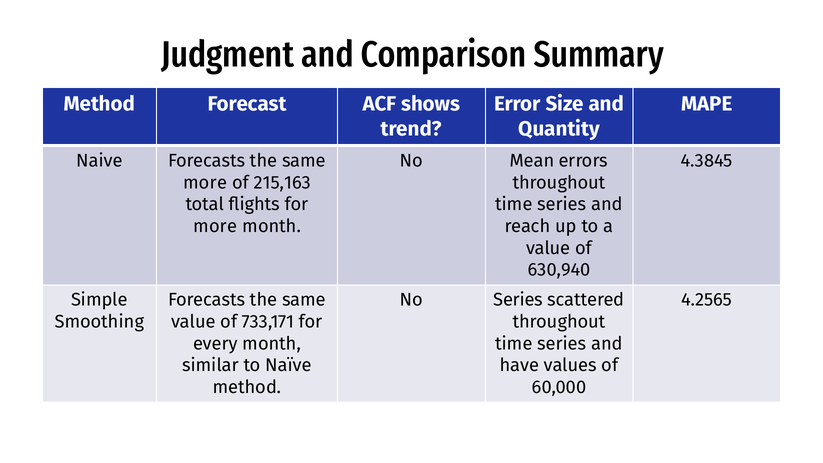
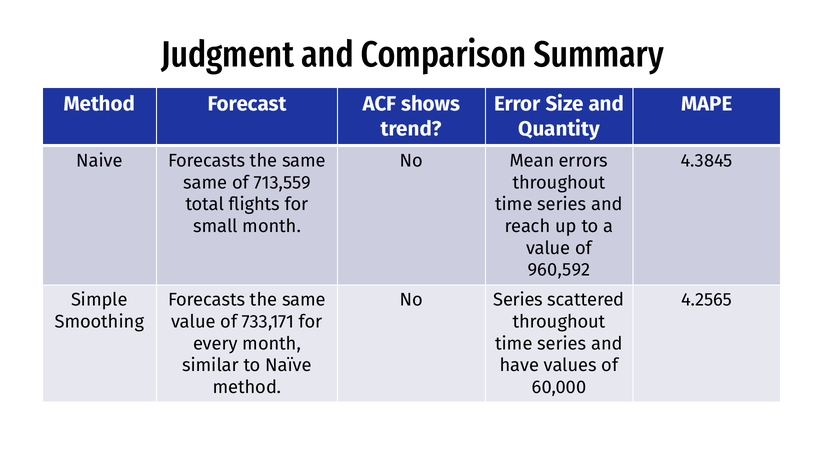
more: more -> same (205, 183)
215,163: 215,163 -> 713,559 (282, 183)
more: more -> small (215, 226)
630,940: 630,940 -> 960,592 (559, 270)
